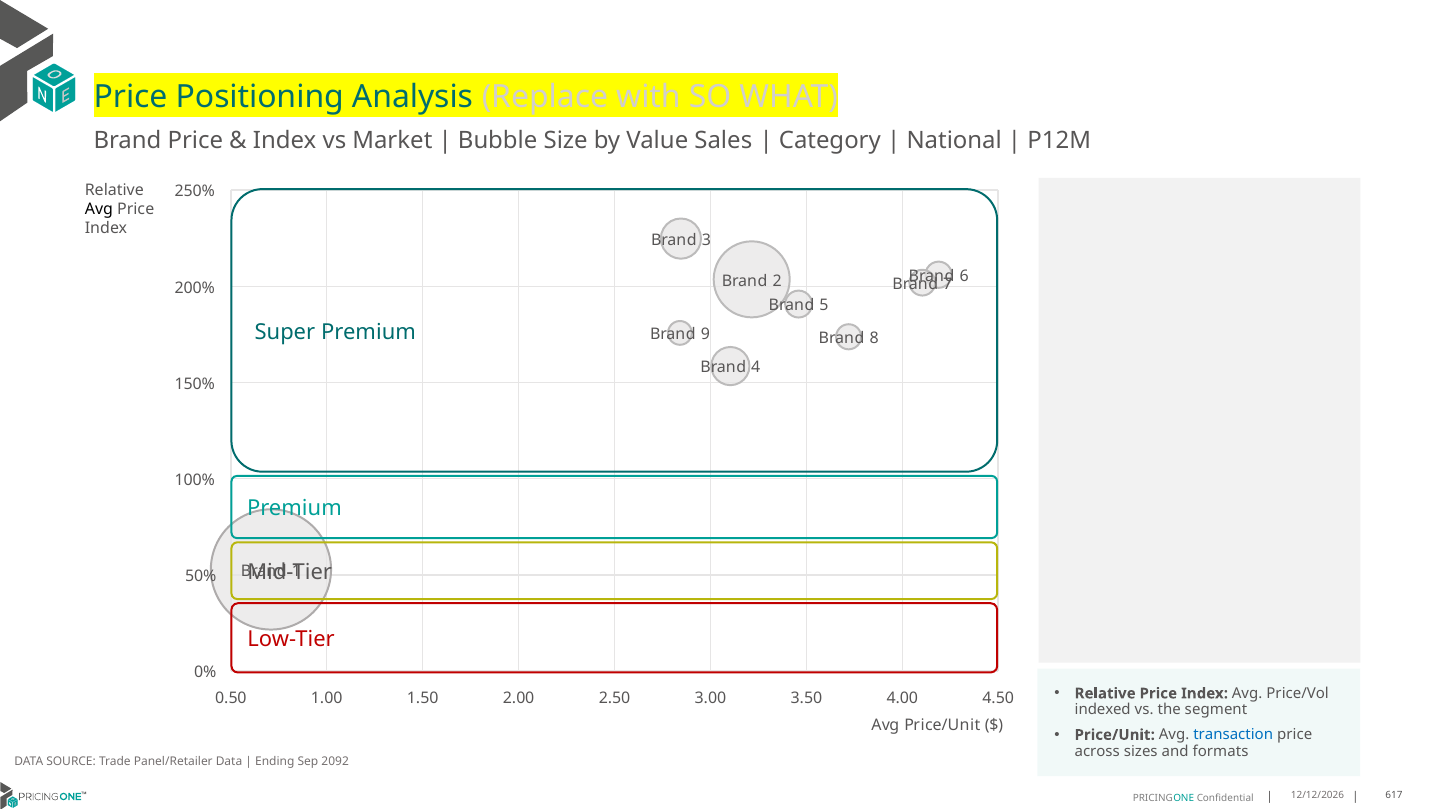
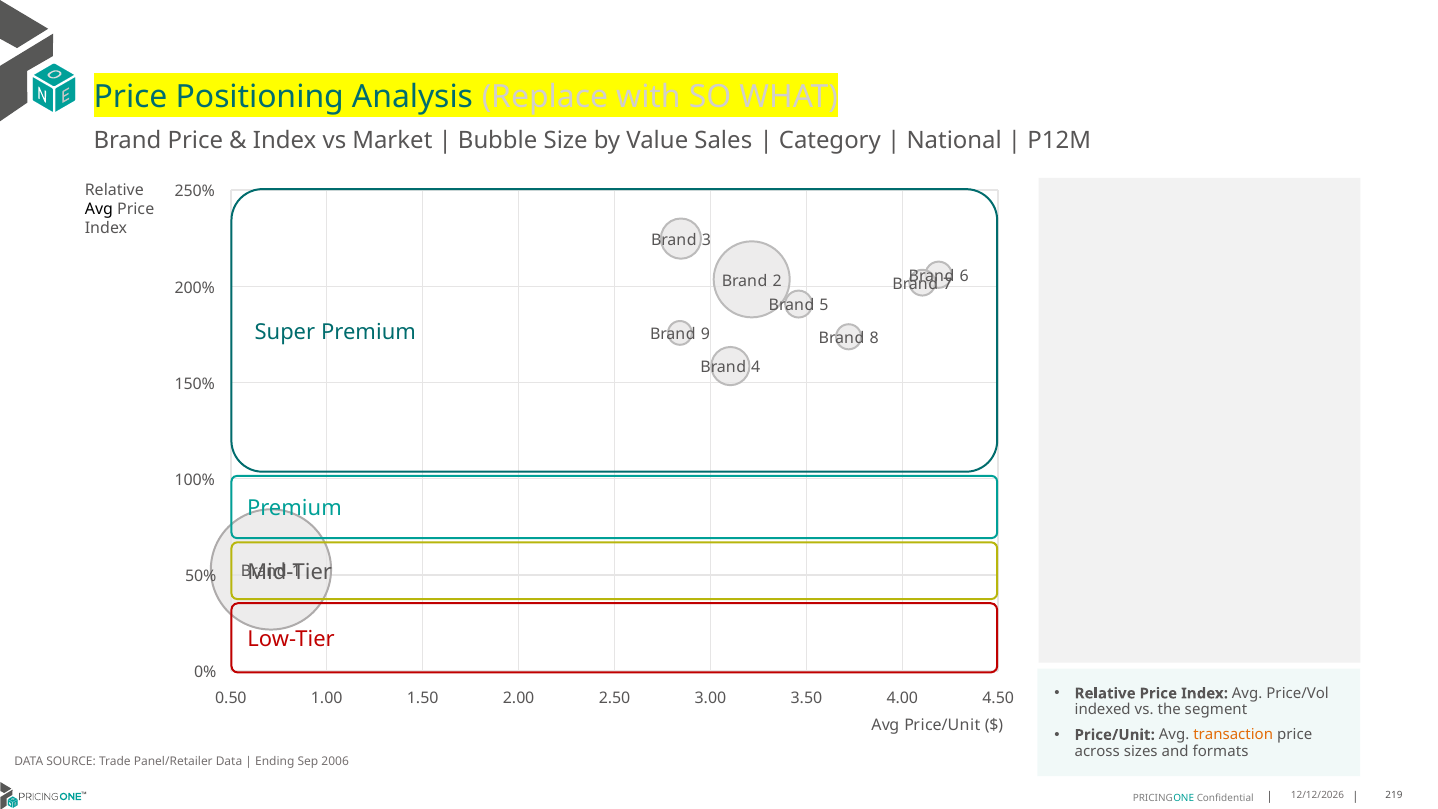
transaction colour: blue -> orange (1233, 735)
2092: 2092 -> 2006 (335, 762)
617: 617 -> 219 (1394, 795)
